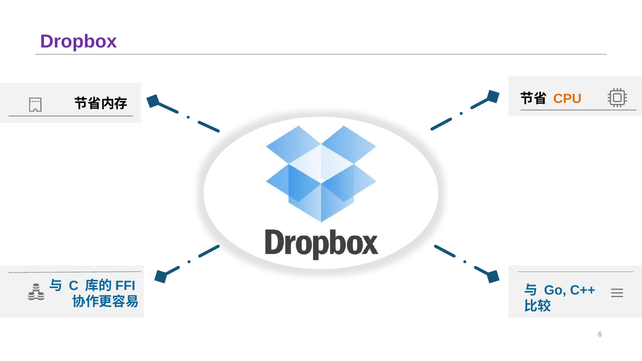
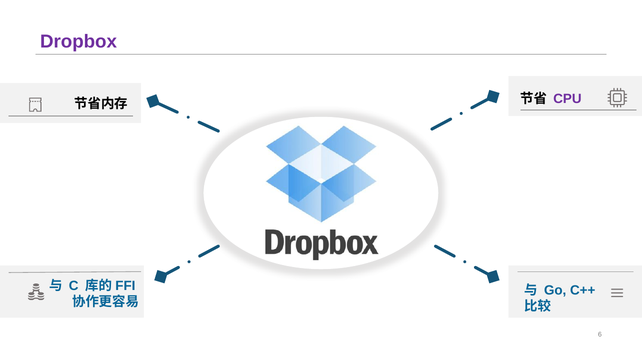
CPU colour: orange -> purple (567, 99)
